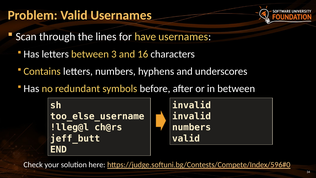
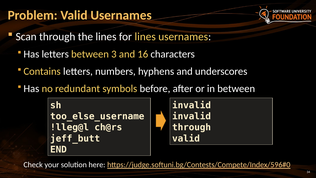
for have: have -> lines (145, 37)
numbers: numbers -> through (192, 127)
